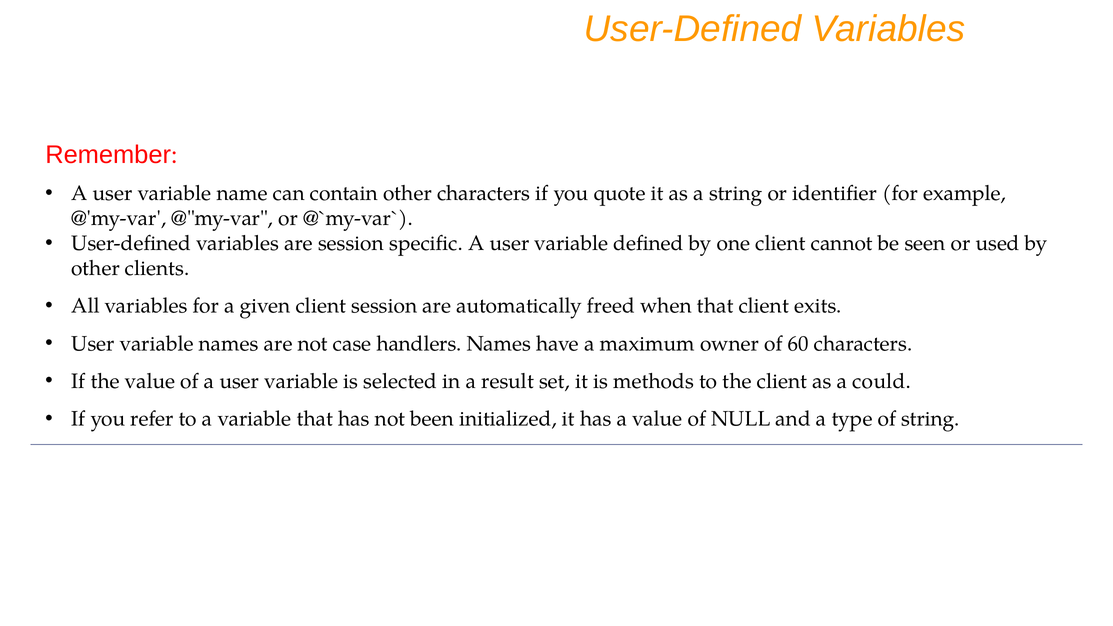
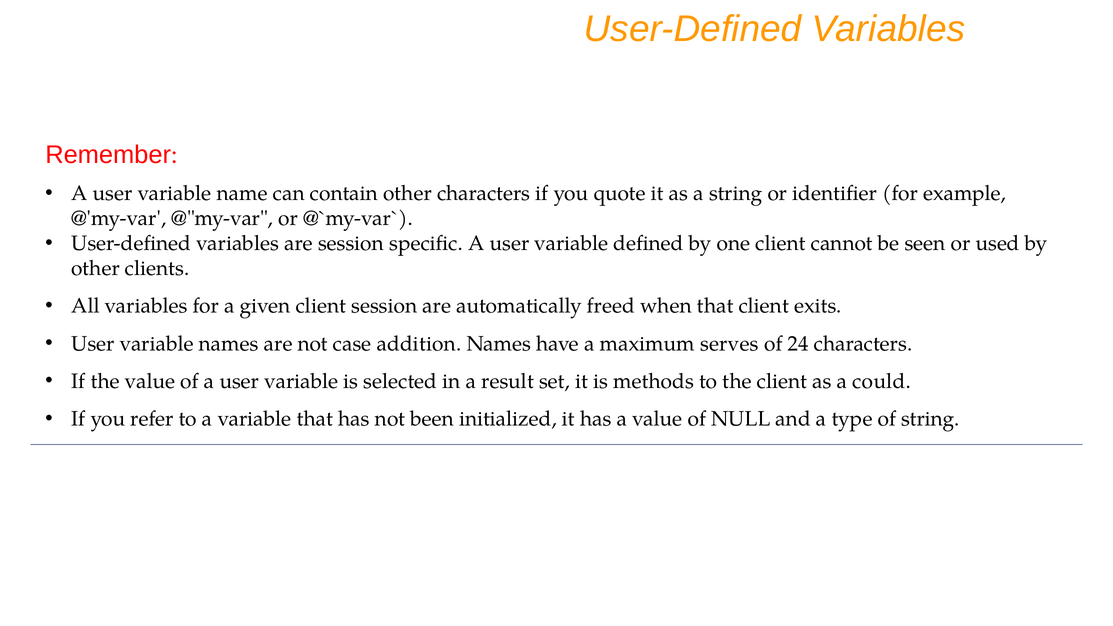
handlers: handlers -> addition (419, 344)
owner: owner -> serves (729, 344)
60: 60 -> 24 (798, 344)
